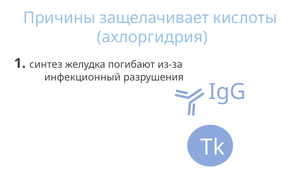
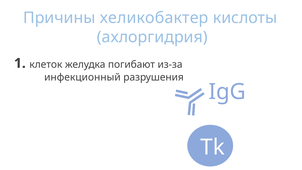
защелачивает: защелачивает -> хеликобактер (154, 18)
синтез: синтез -> клеток (46, 64)
